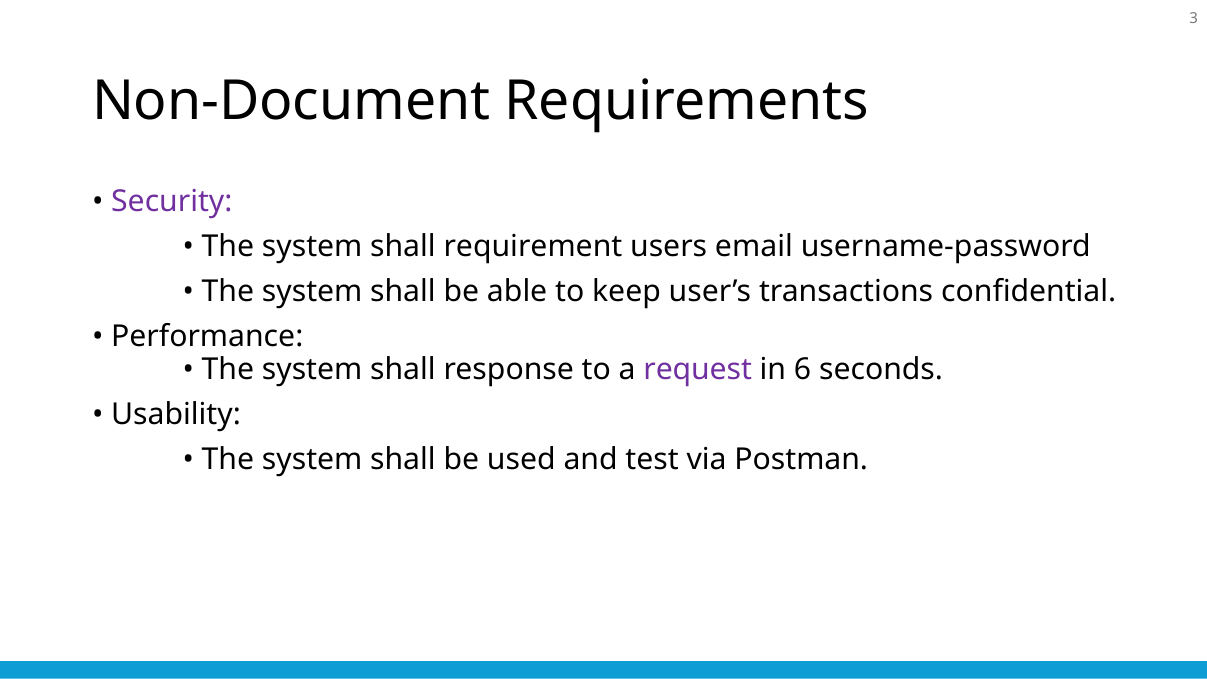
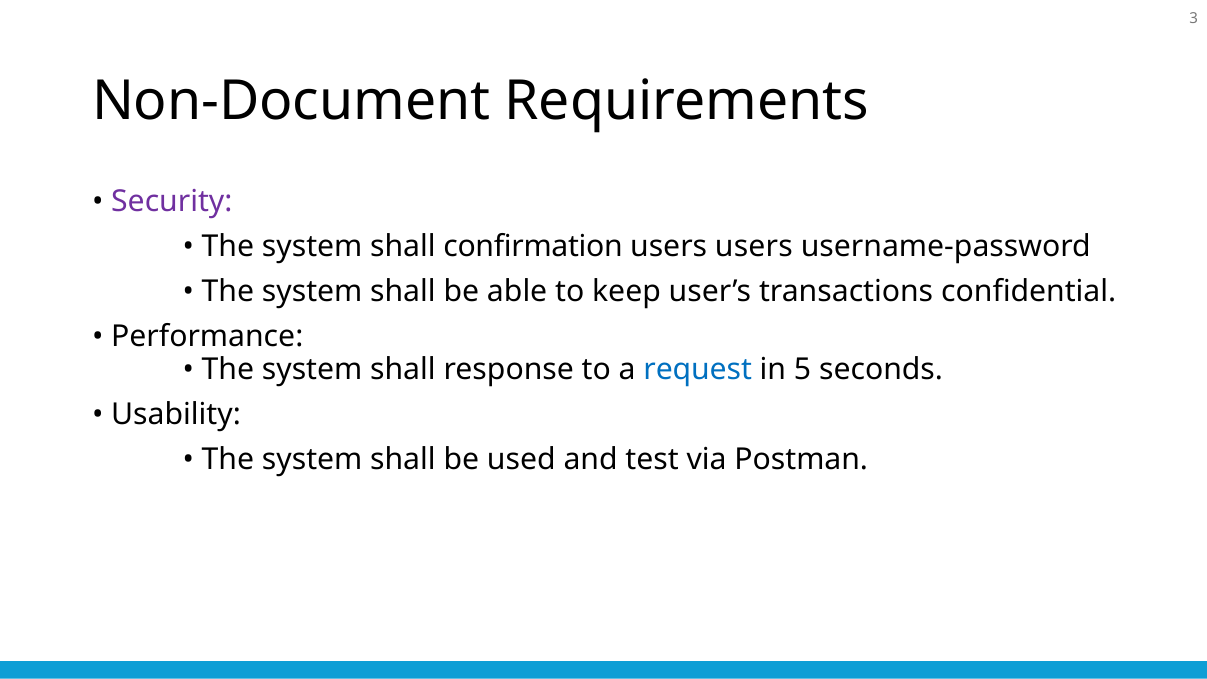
requirement: requirement -> confirmation (533, 247)
users email: email -> users (754, 247)
request colour: purple -> blue (698, 369)
6: 6 -> 5 (803, 369)
